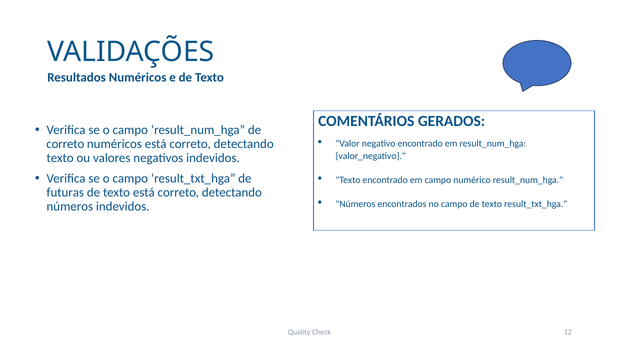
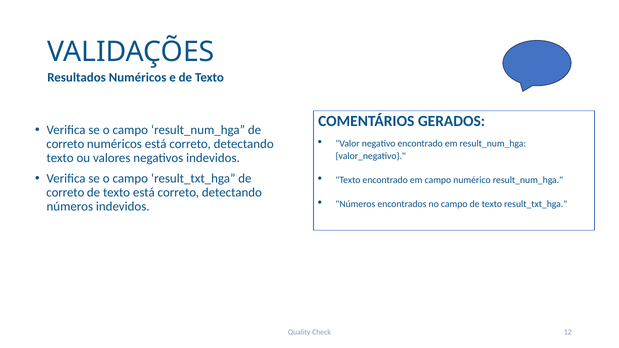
futuras: futuras -> correto (65, 192)
